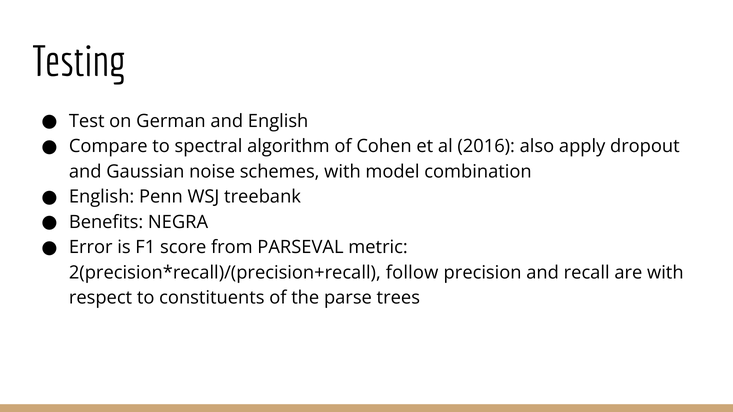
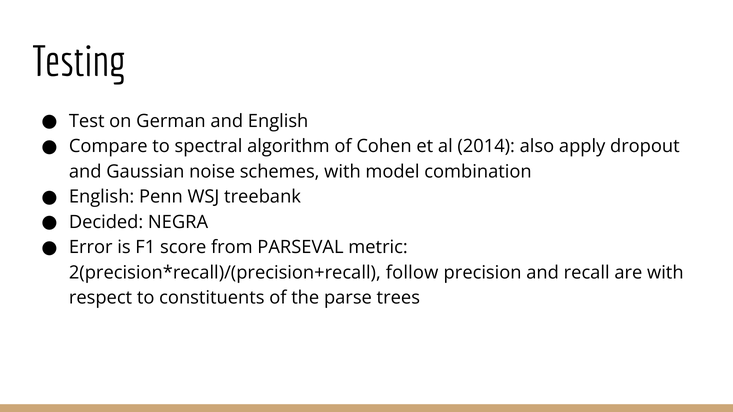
2016: 2016 -> 2014 (486, 146)
Benefits: Benefits -> Decided (106, 222)
